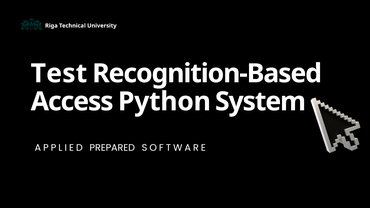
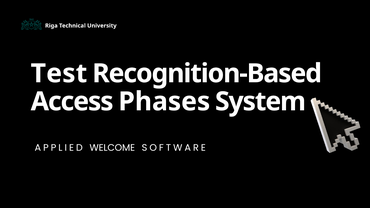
Python: Python -> Phases (164, 102)
PREPARED: PREPARED -> WELCOME (112, 148)
